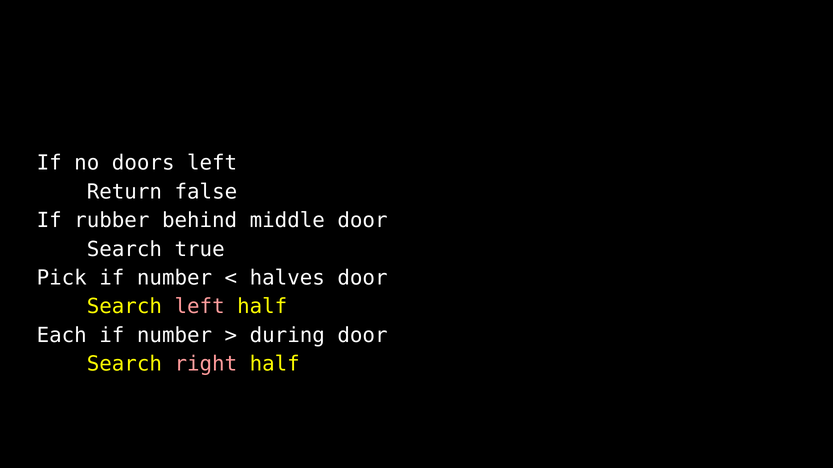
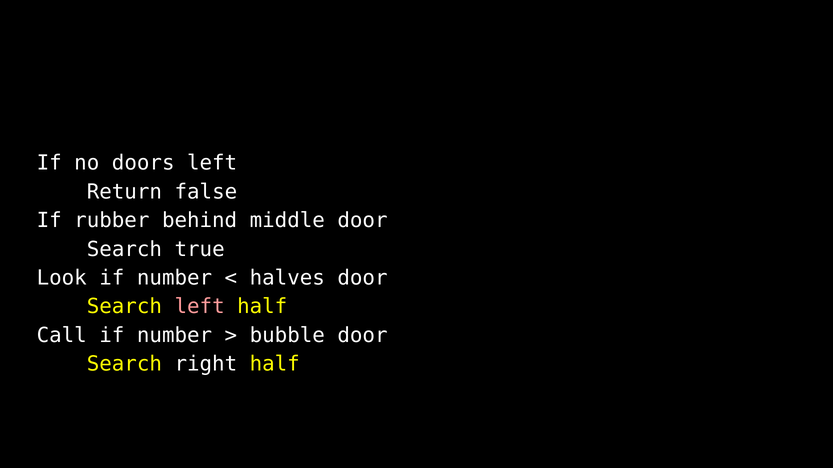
Pick: Pick -> Look (62, 278)
Each: Each -> Call (62, 336)
during: during -> bubble (287, 336)
right colour: pink -> white (206, 364)
